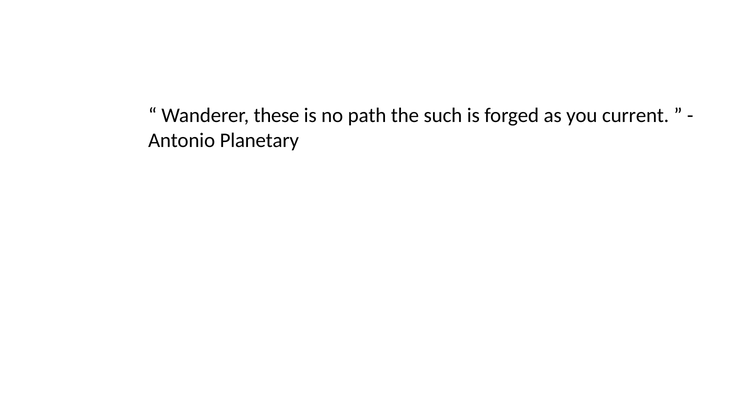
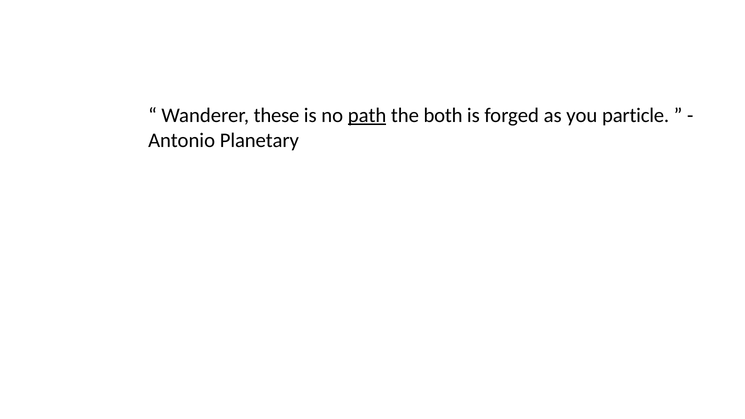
path underline: none -> present (367, 115)
such: such -> both (443, 115)
current: current -> particle (636, 115)
